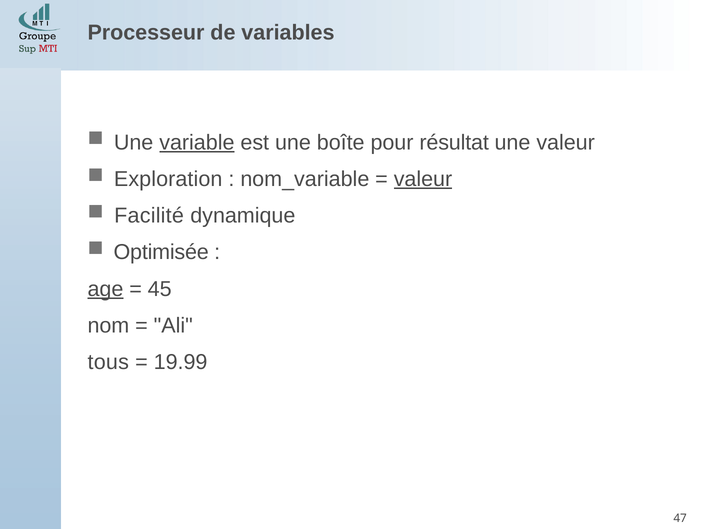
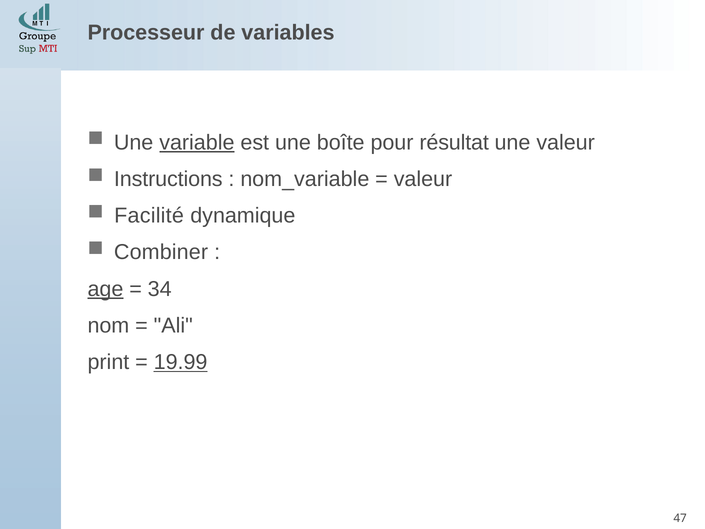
Exploration: Exploration -> Instructions (168, 179)
valeur underline: present -> none (423, 179)
Optimisée: Optimisée -> Combiner (161, 252)
45: 45 -> 34 (160, 289)
tous: tous -> print (108, 362)
19.99 underline: none -> present (181, 362)
